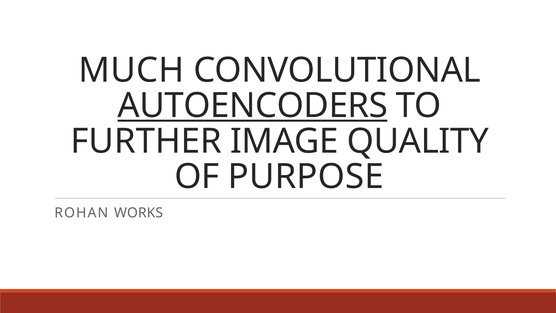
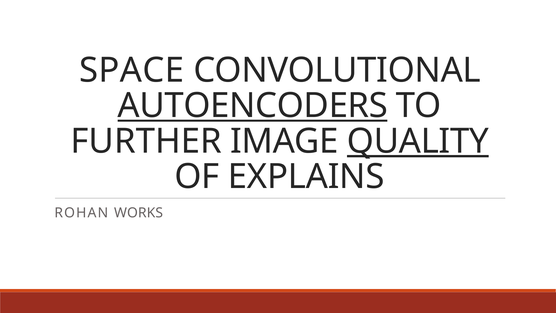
MUCH: MUCH -> SPACE (132, 70)
QUALITY underline: none -> present (418, 141)
PURPOSE: PURPOSE -> EXPLAINS (306, 177)
